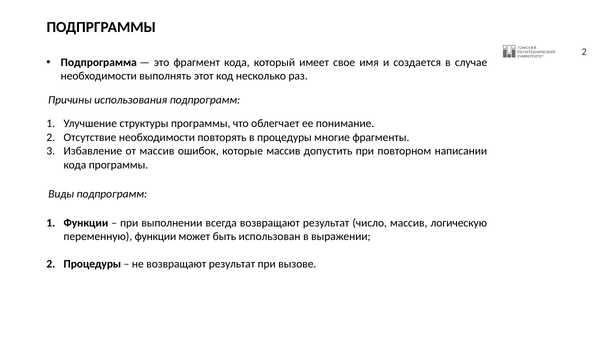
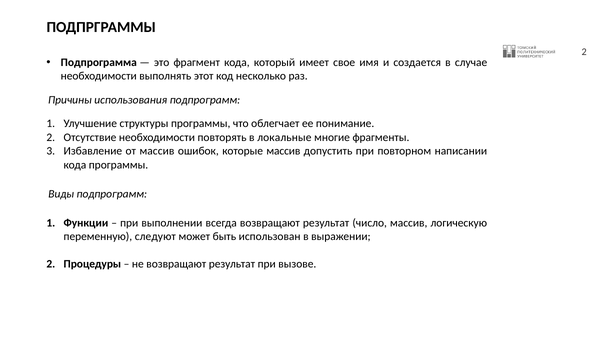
в процедуры: процедуры -> локальные (284, 137)
переменную функции: функции -> следуют (155, 237)
